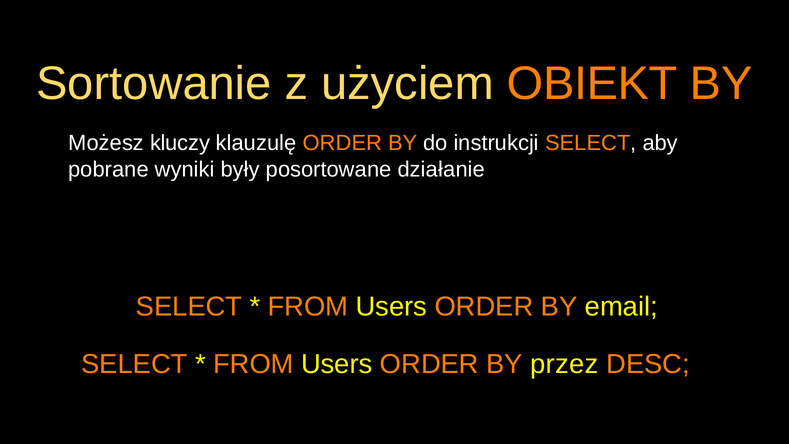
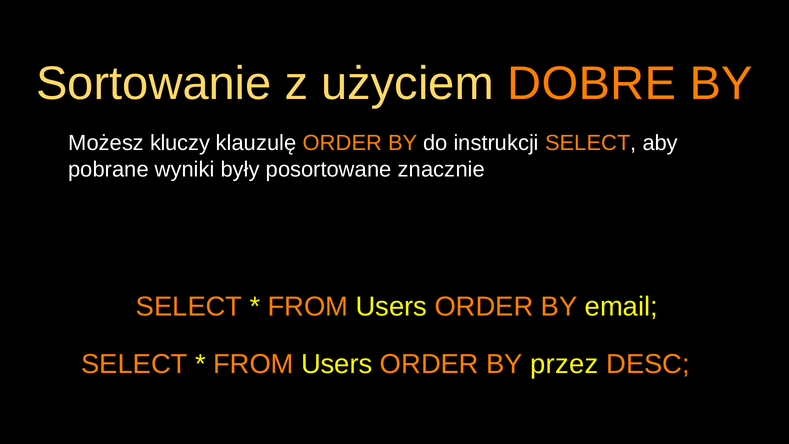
OBIEKT: OBIEKT -> DOBRE (592, 84)
działanie: działanie -> znacznie (441, 169)
